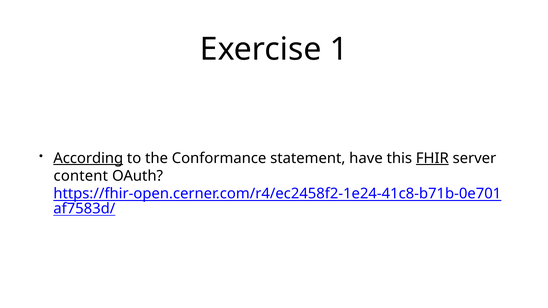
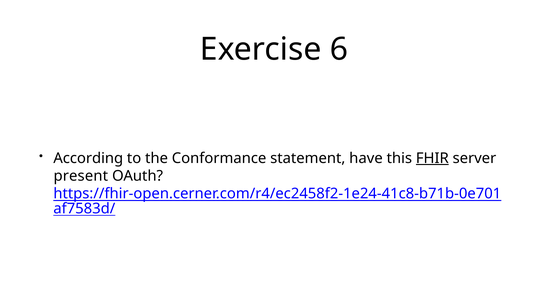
1: 1 -> 6 (339, 49)
According underline: present -> none (88, 158)
content: content -> present (81, 176)
